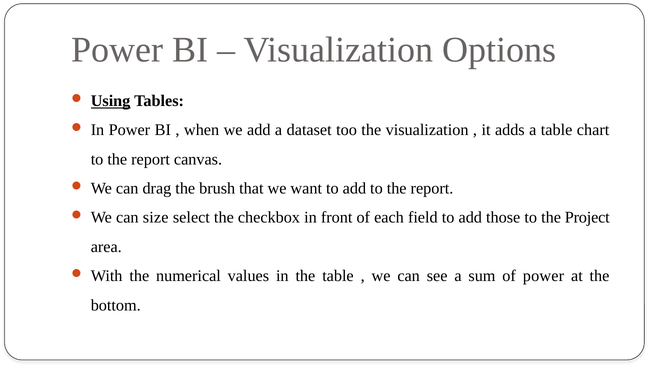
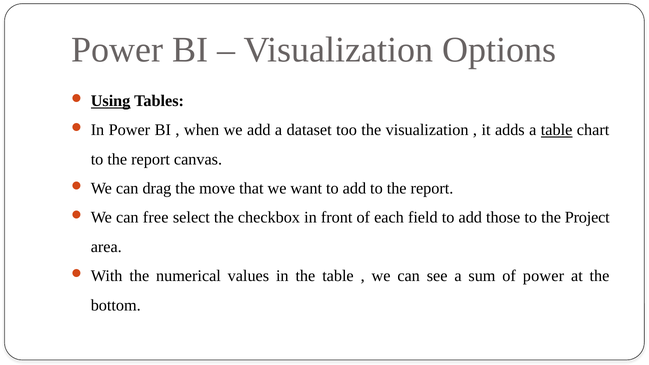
table underline: none -> present (557, 130)
brush: brush -> move (217, 188)
size: size -> free (156, 218)
